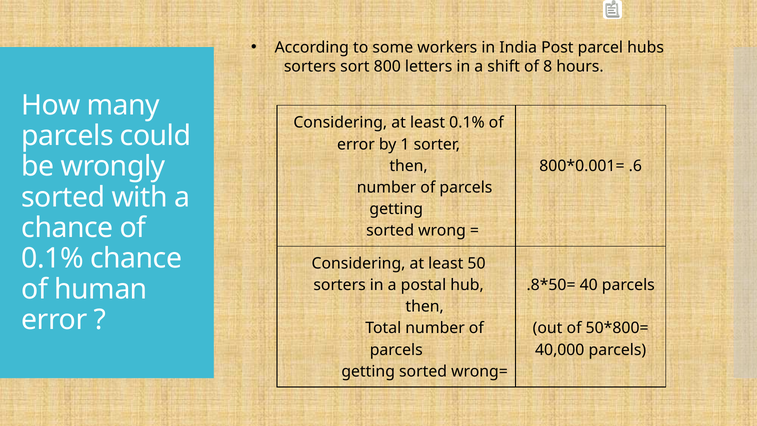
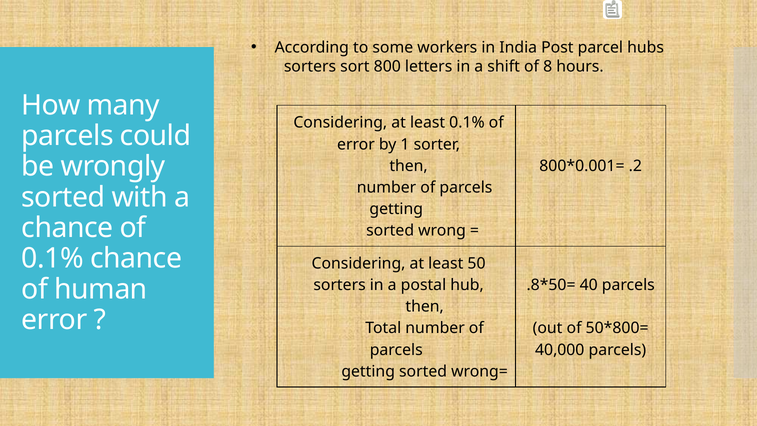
.6: .6 -> .2 (635, 166)
